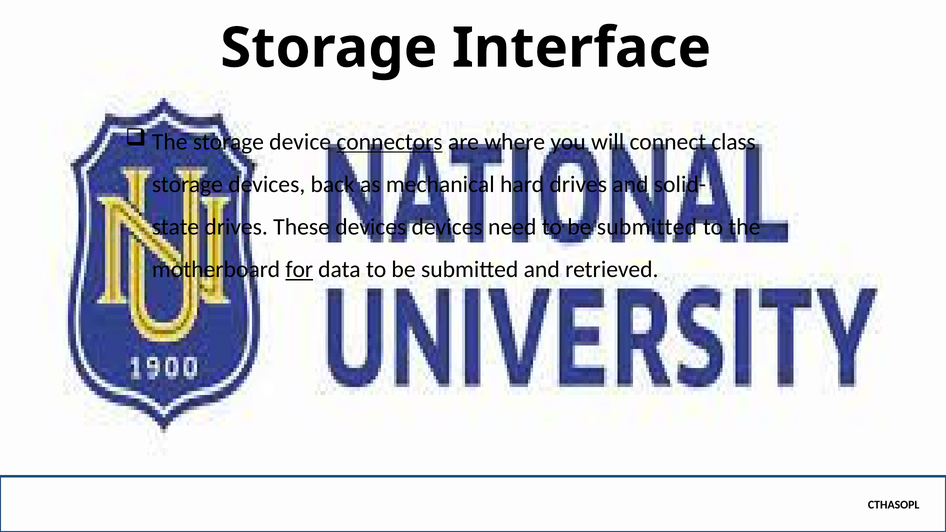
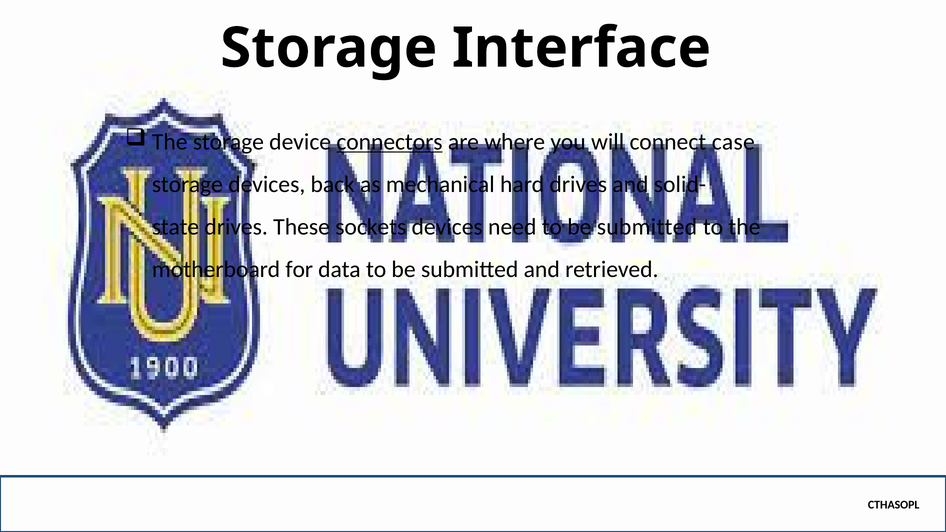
class: class -> case (733, 142)
These devices: devices -> sockets (371, 227)
for underline: present -> none (299, 270)
